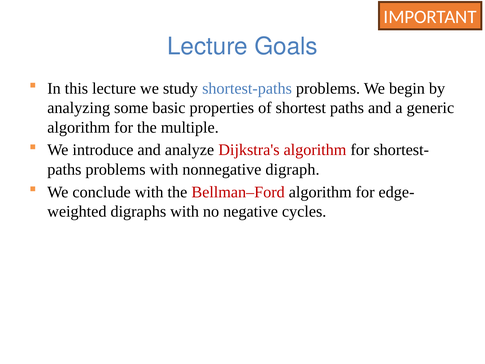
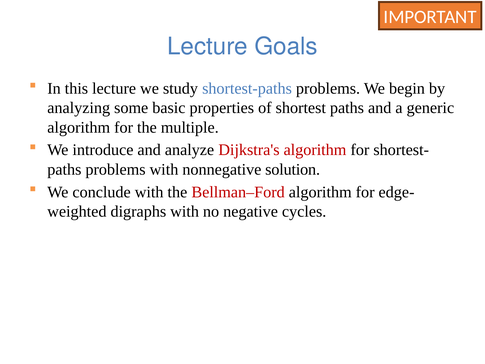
digraph: digraph -> solution (293, 169)
